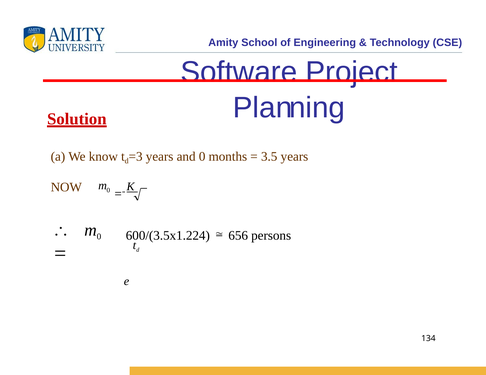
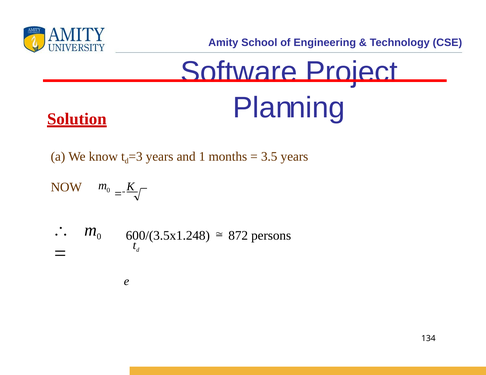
and 0: 0 -> 1 (202, 157)
600/(3.5x1.224: 600/(3.5x1.224 -> 600/(3.5x1.248 (168, 236)
656: 656 -> 872 (238, 236)
